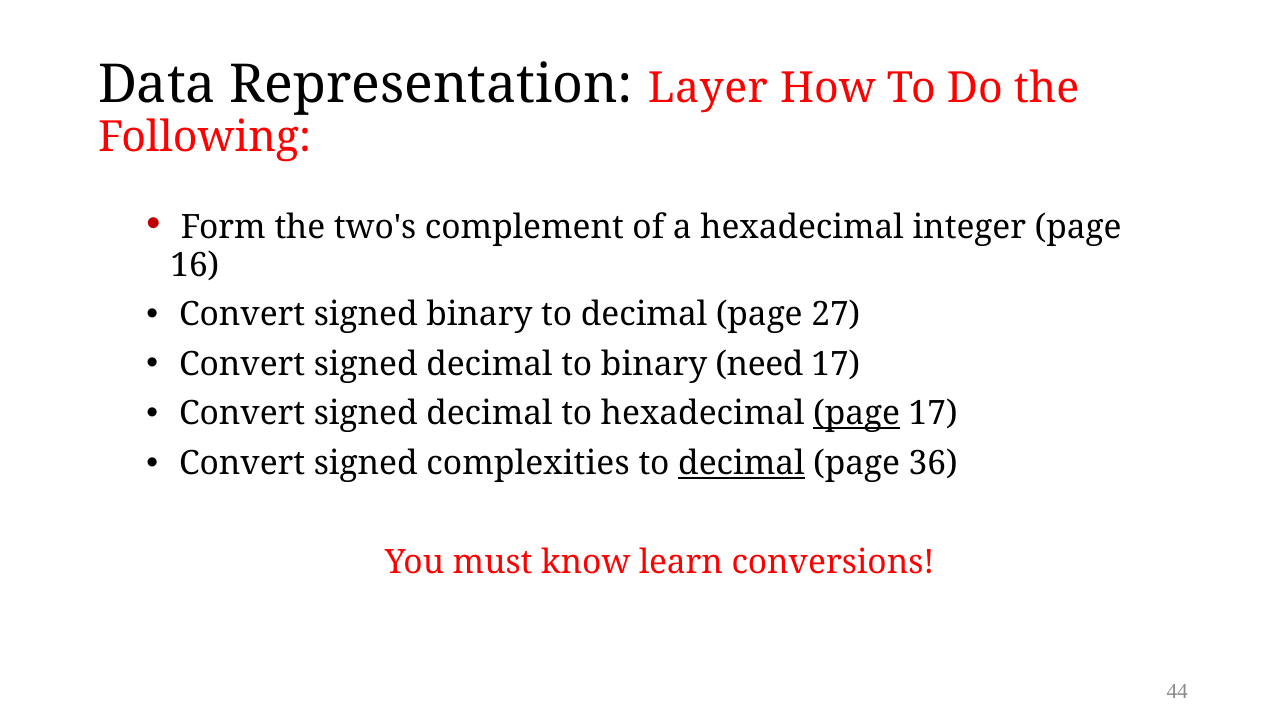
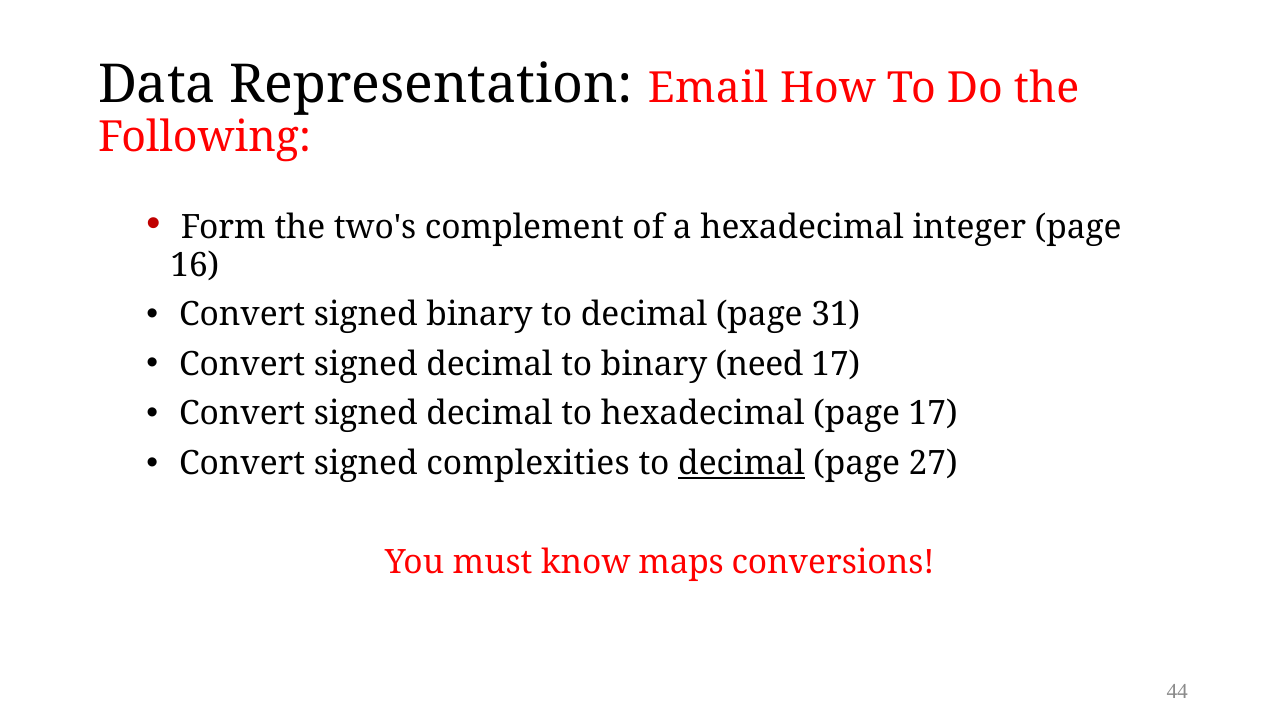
Layer: Layer -> Email (708, 88)
27: 27 -> 31 (836, 314)
page underline: present -> none (857, 413)
36: 36 -> 27 (933, 463)
learn: learn -> maps (681, 562)
